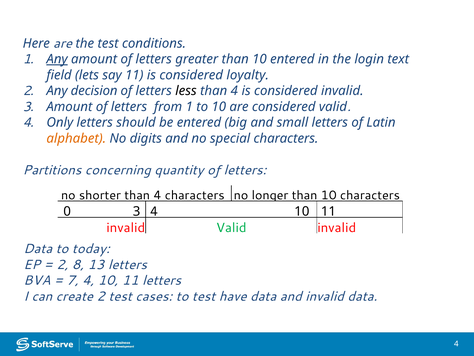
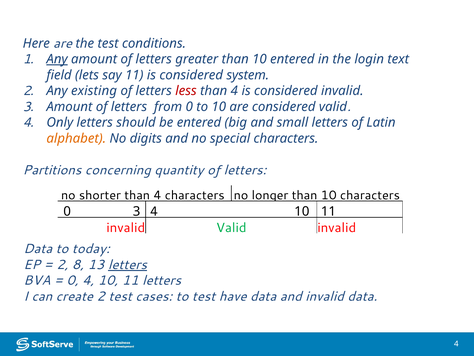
loyalty: loyalty -> system (248, 75)
decision: decision -> existing (94, 91)
less colour: black -> red (186, 91)
from 1: 1 -> 0 (189, 107)
letters underline: none -> present (128, 264)
7: 7 -> 0 (73, 280)
